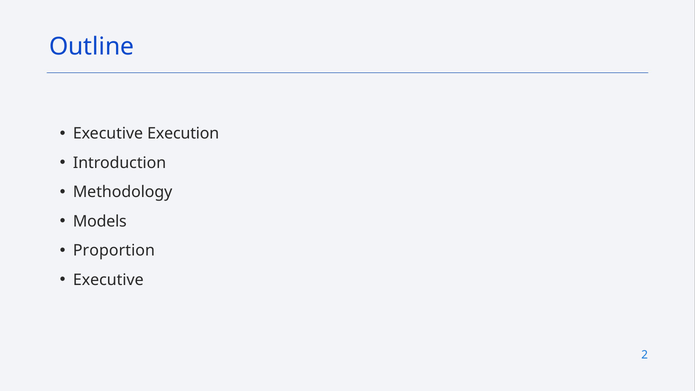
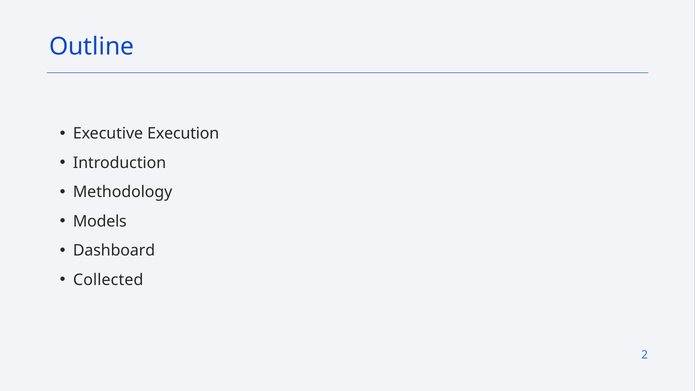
Proportion: Proportion -> Dashboard (114, 251)
Executive: Executive -> Collected (108, 280)
